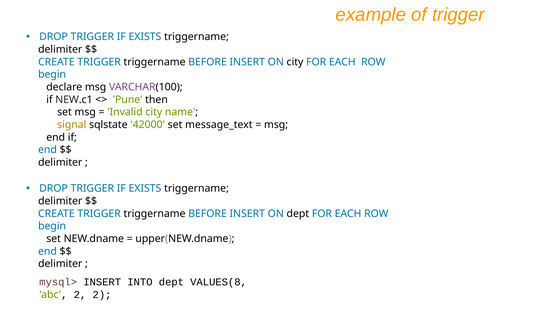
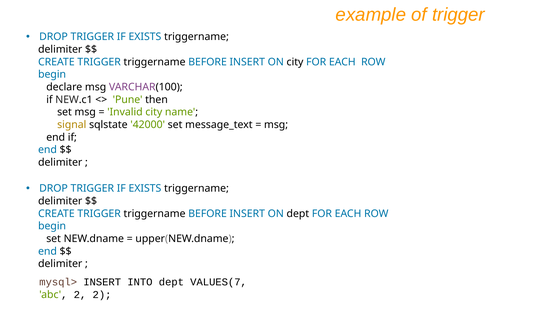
VALUES(8: VALUES(8 -> VALUES(7 (219, 283)
